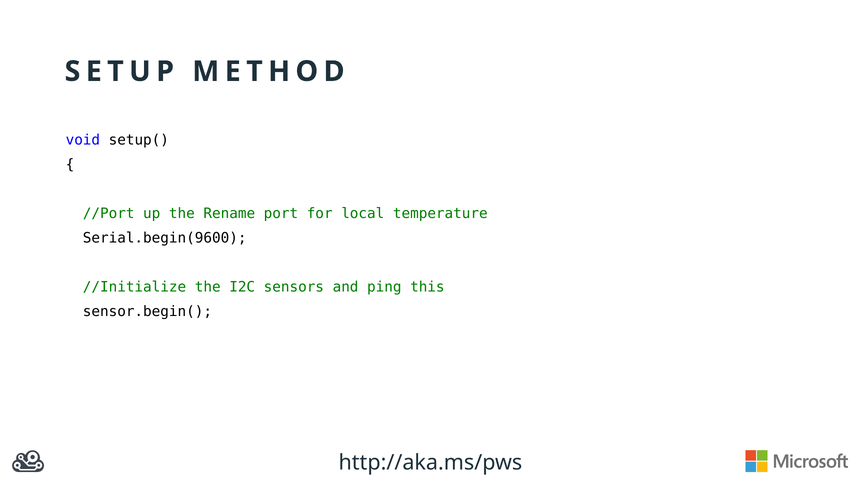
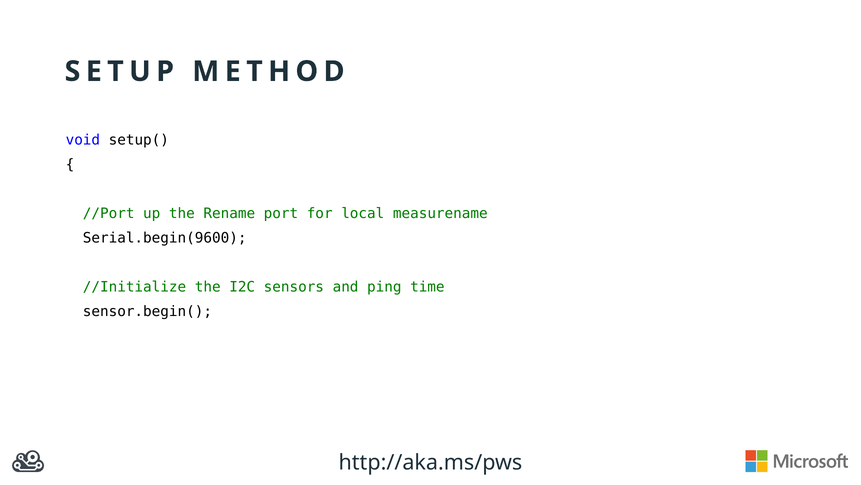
temperature: temperature -> measurename (440, 213)
this: this -> time (427, 287)
